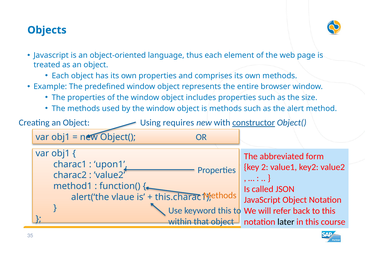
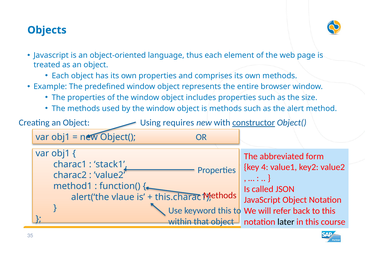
upon1: upon1 -> stack1 (111, 164)
2: 2 -> 4 (265, 167)
Methods colour: orange -> red (220, 196)
